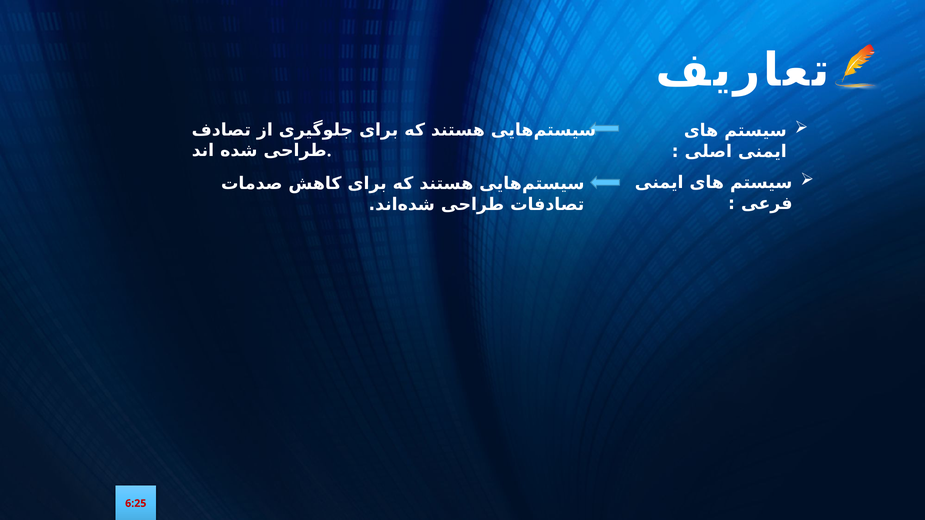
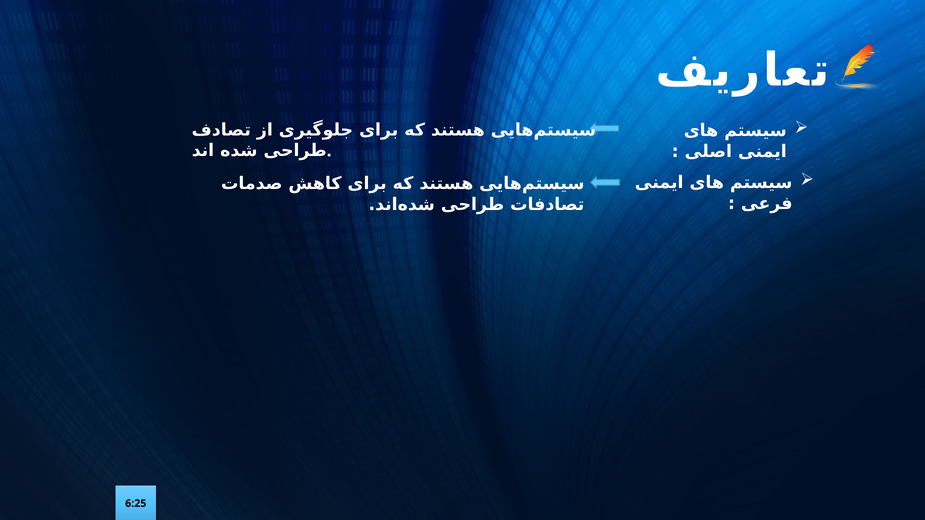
6:25 colour: red -> black (136, 504)
